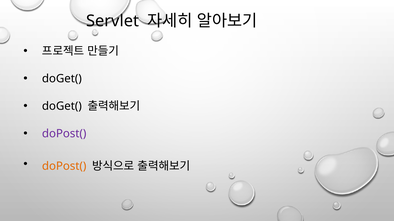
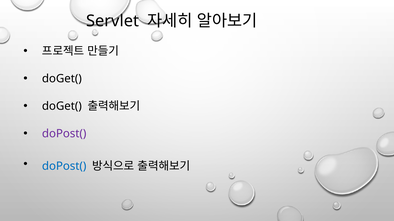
doPost( colour: orange -> blue (64, 167)
